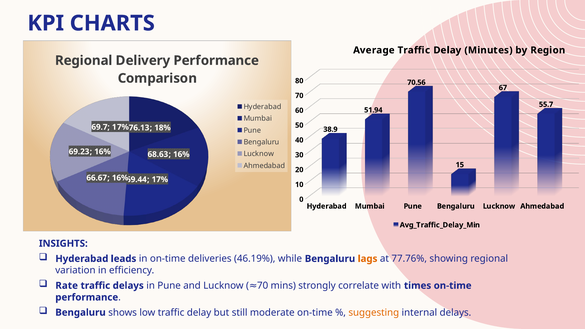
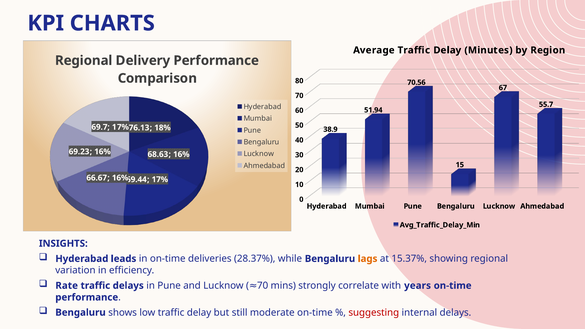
46.19%: 46.19% -> 28.37% (255, 259)
77.76%: 77.76% -> 15.37% (409, 259)
times: times -> years (418, 286)
suggesting colour: orange -> red (374, 313)
